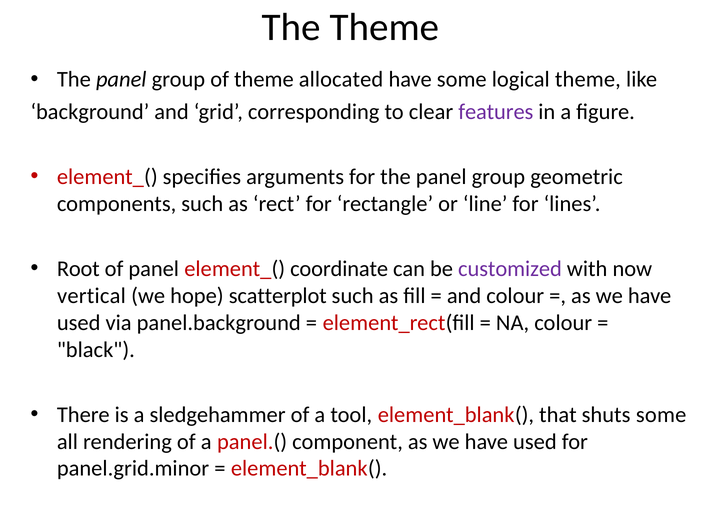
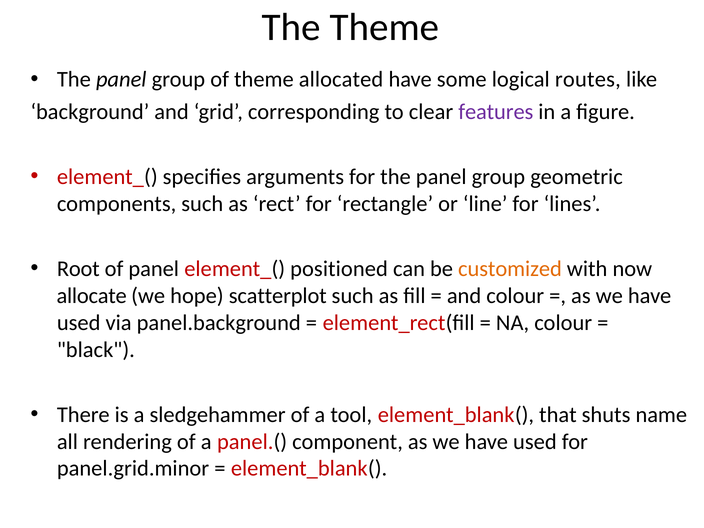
logical theme: theme -> routes (588, 80)
coordinate: coordinate -> positioned (339, 269)
customized colour: purple -> orange (510, 269)
vertical: vertical -> allocate (92, 296)
shuts some: some -> name (661, 415)
